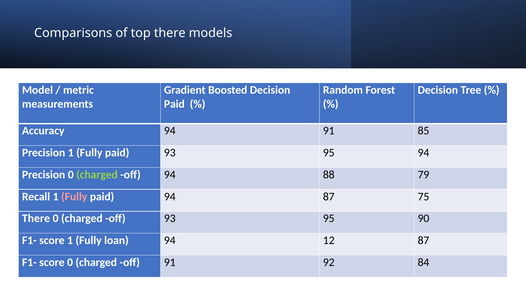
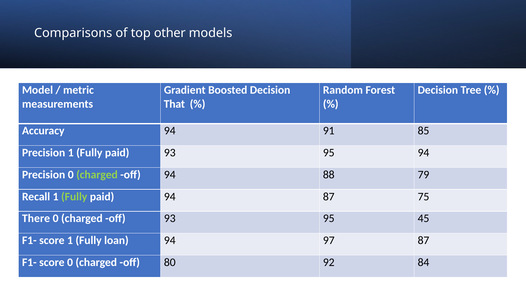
top there: there -> other (170, 33)
Paid: Paid -> That (174, 104)
Fully colour: pink -> light green (74, 196)
90: 90 -> 45 (423, 218)
12: 12 -> 97 (329, 240)
off 91: 91 -> 80 (170, 262)
